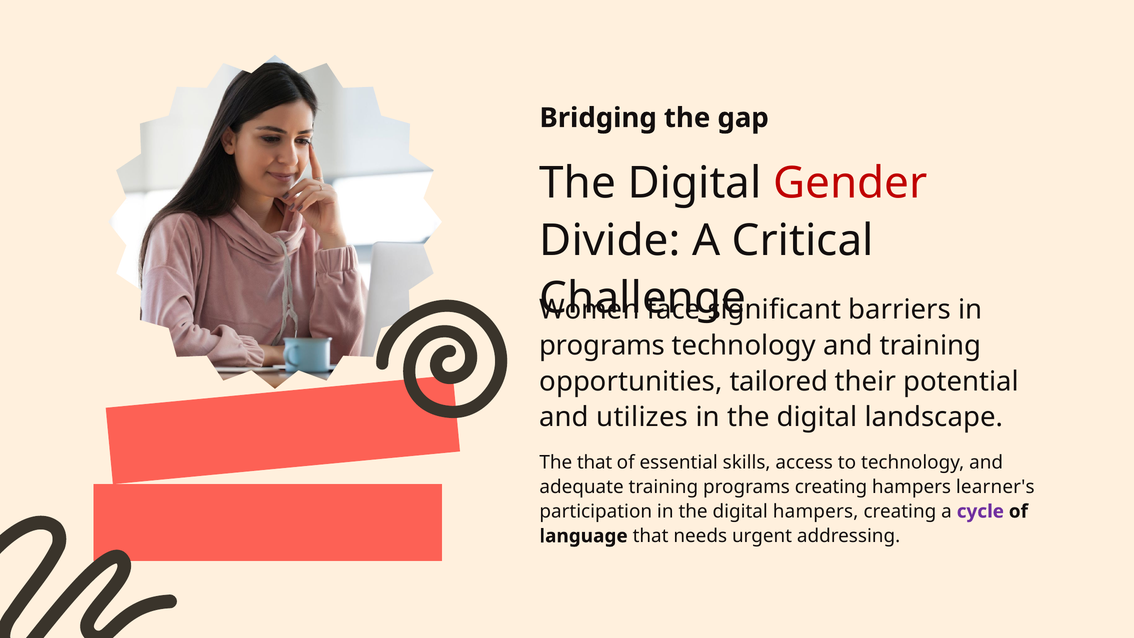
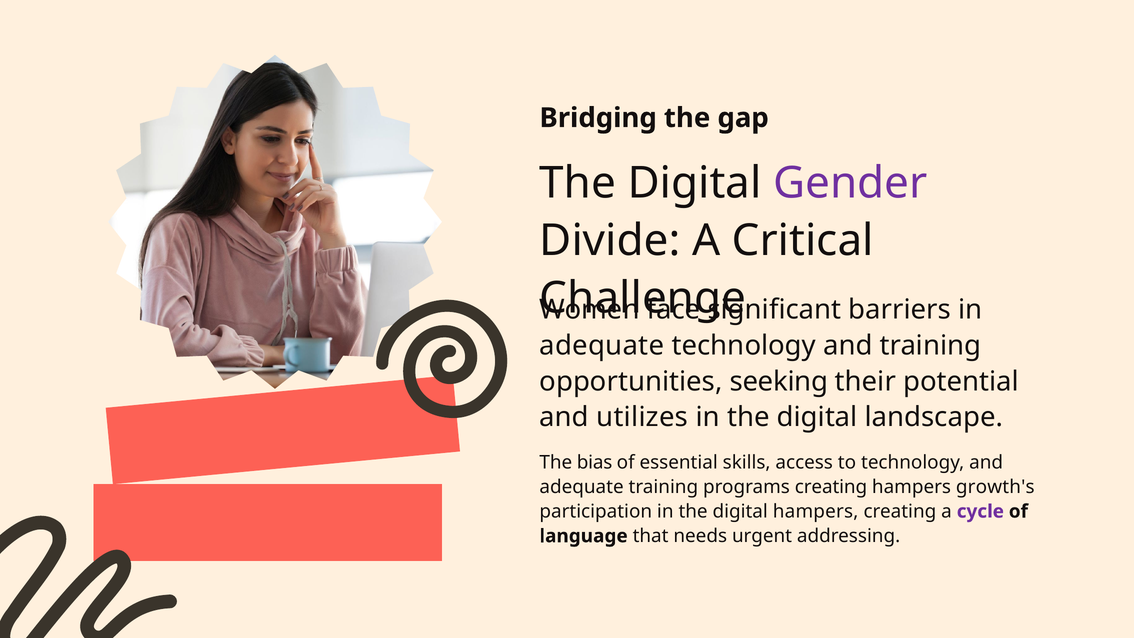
Gender colour: red -> purple (850, 183)
programs: programs -> adequate (602, 346)
tailored: tailored -> seeking (779, 381)
The that: that -> bias (595, 462)
learner's: learner's -> growth's (995, 487)
